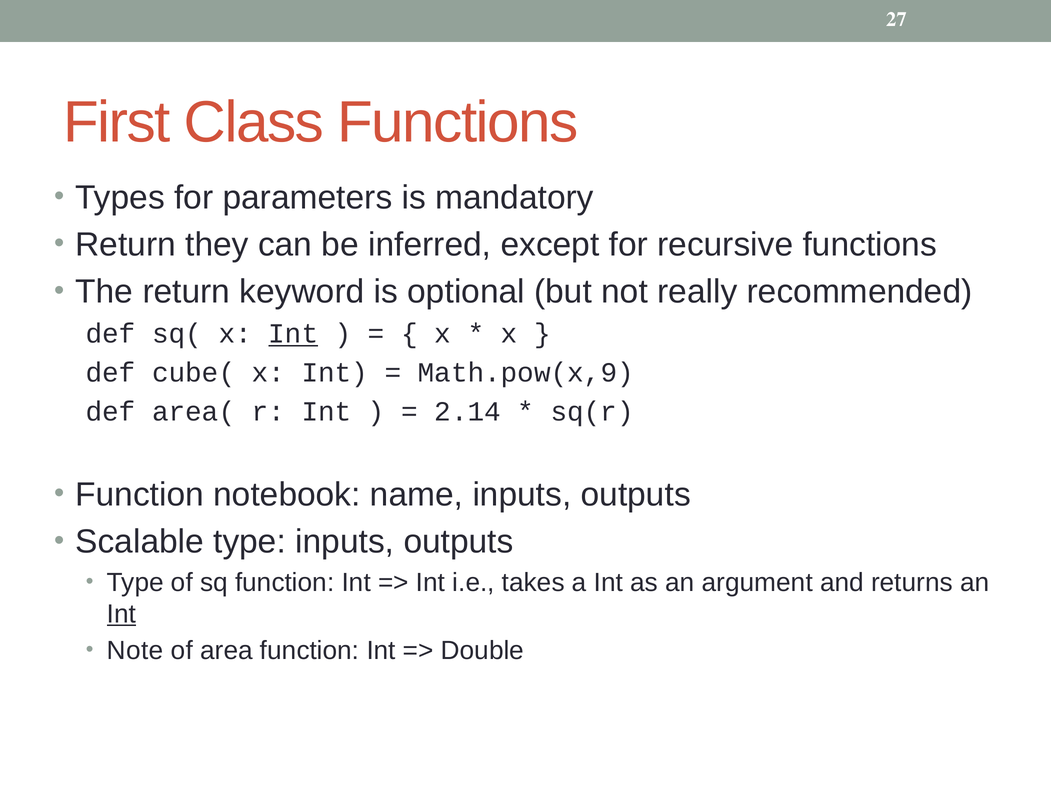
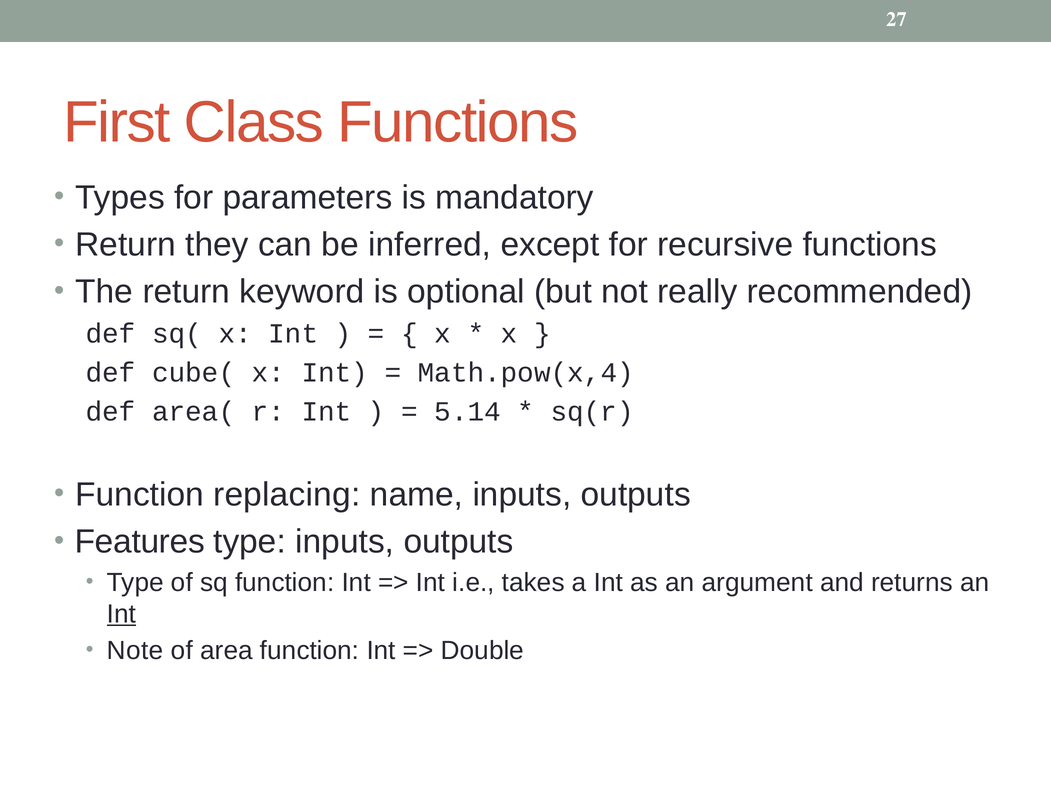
Int underline: present -> none (293, 334)
Math.pow(x,9: Math.pow(x,9 -> Math.pow(x,4 (526, 373)
2.14: 2.14 -> 5.14 (468, 412)
notebook: notebook -> replacing (287, 495)
Scalable: Scalable -> Features (140, 542)
